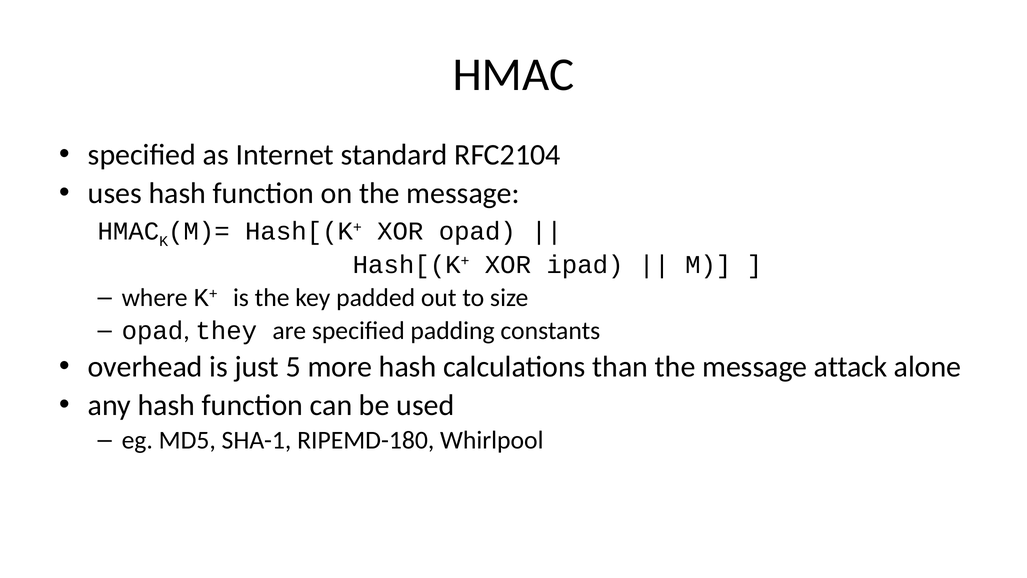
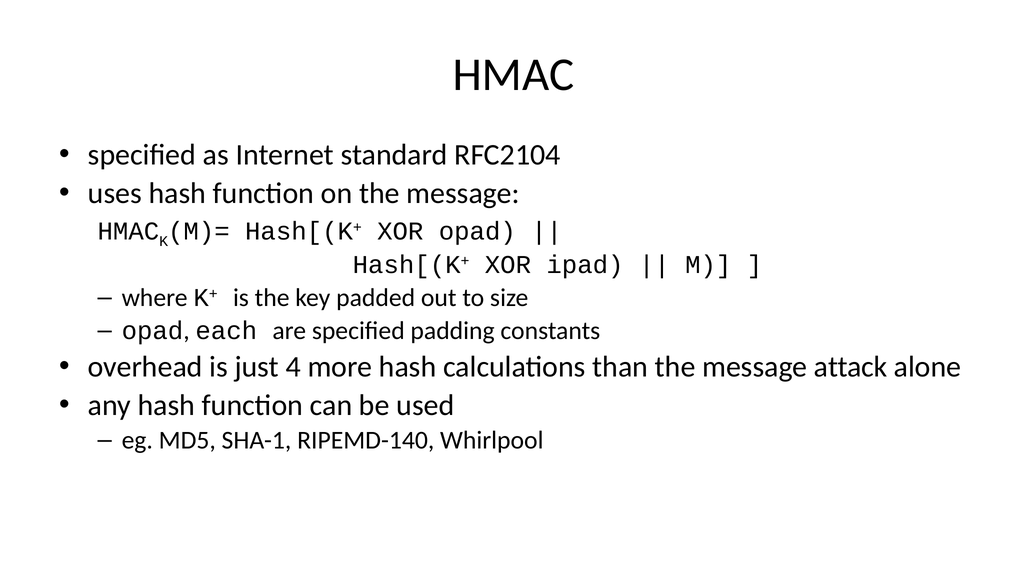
they: they -> each (226, 331)
5: 5 -> 4 (293, 367)
RIPEMD-180: RIPEMD-180 -> RIPEMD-140 (366, 440)
